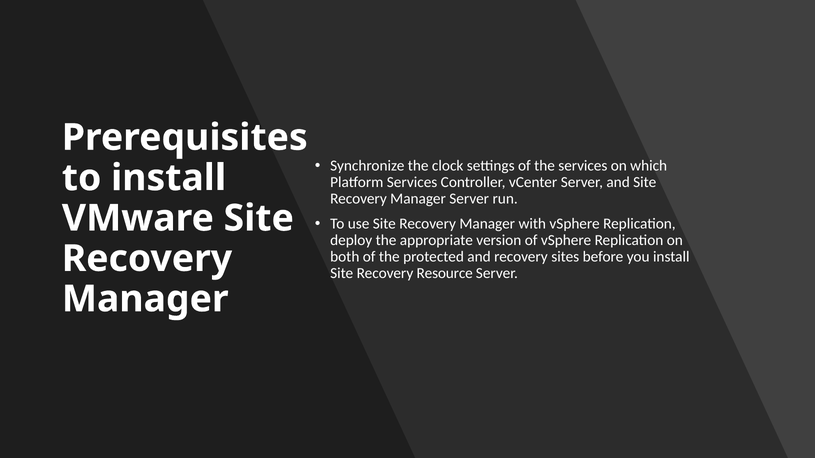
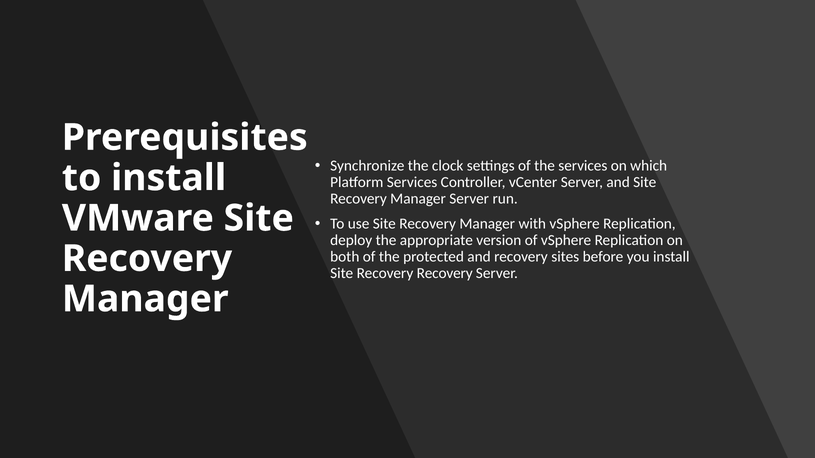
Recovery Resource: Resource -> Recovery (445, 273)
